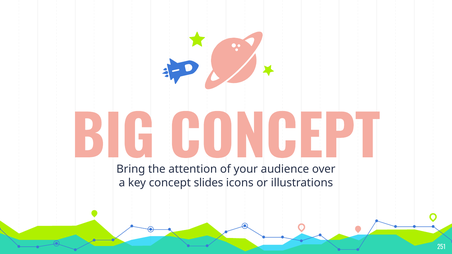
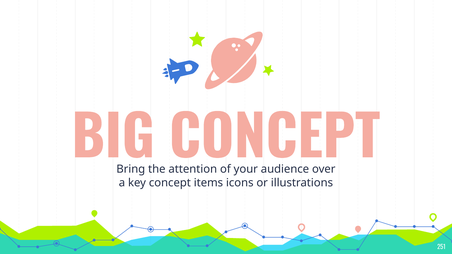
slides: slides -> items (208, 183)
